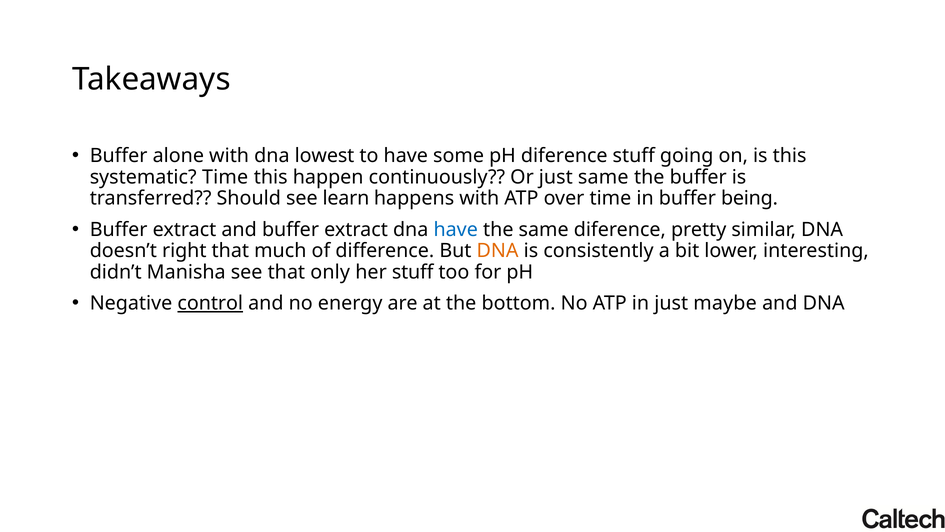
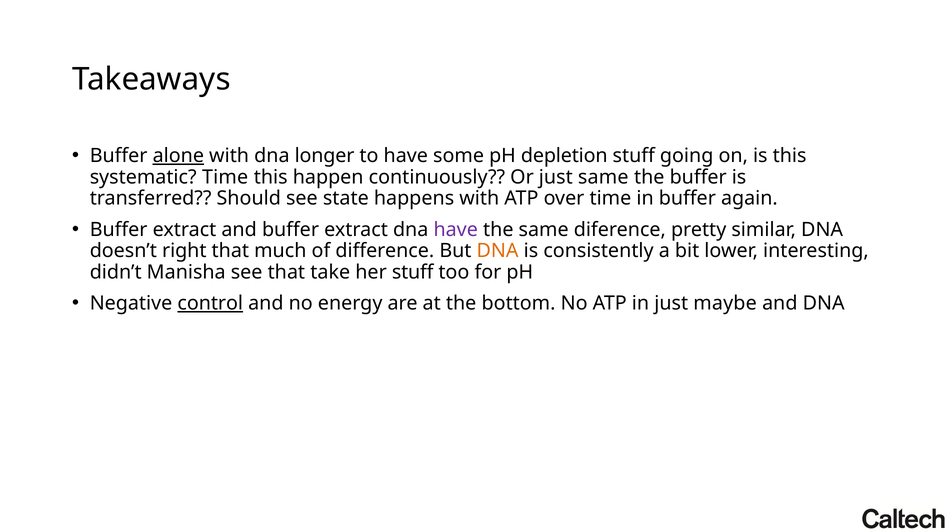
alone underline: none -> present (178, 156)
lowest: lowest -> longer (325, 156)
pH diference: diference -> depletion (564, 156)
learn: learn -> state (346, 198)
being: being -> again (749, 198)
have colour: blue -> purple (456, 229)
only: only -> take (330, 272)
